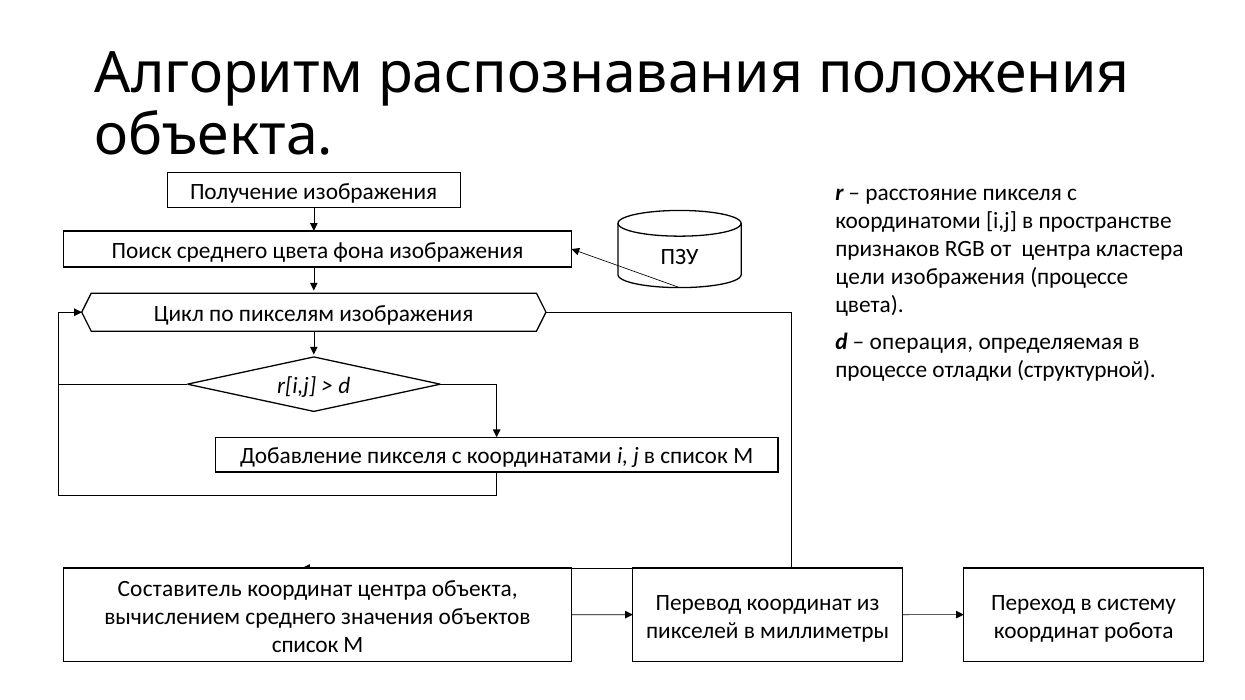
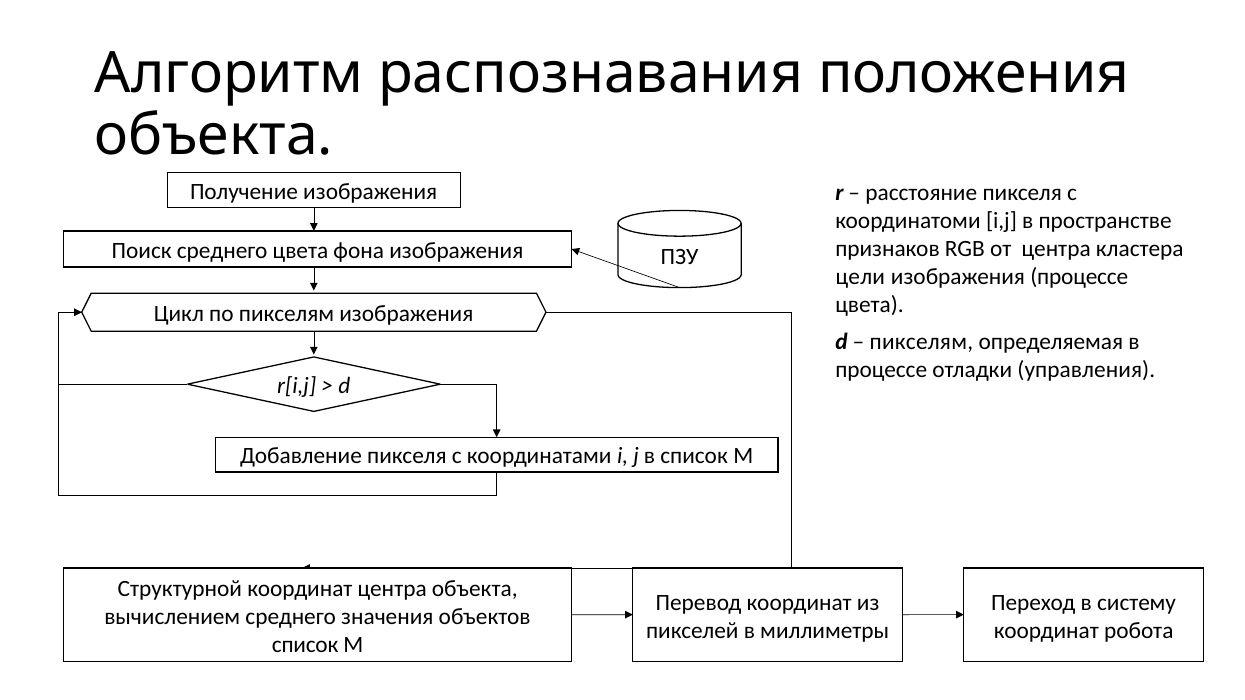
операция: операция -> пикселям (921, 342)
структурной: структурной -> управления (1086, 370)
Составитель: Составитель -> Структурной (180, 589)
